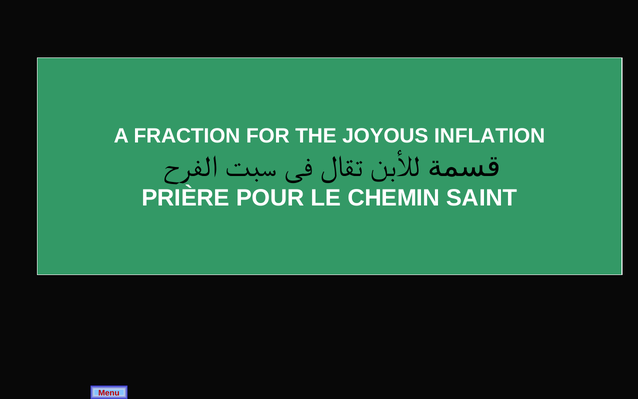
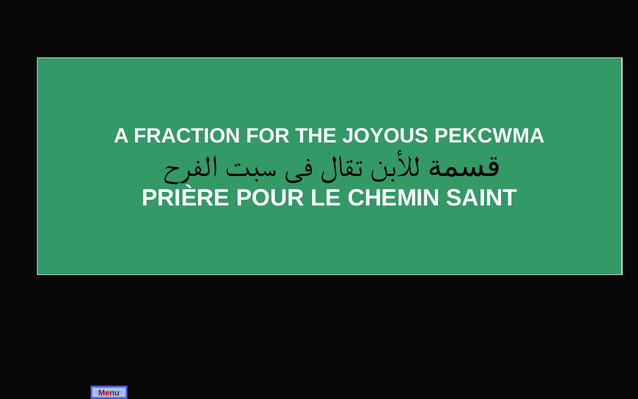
INFLATION: INFLATION -> PEKCWMA (490, 136)
